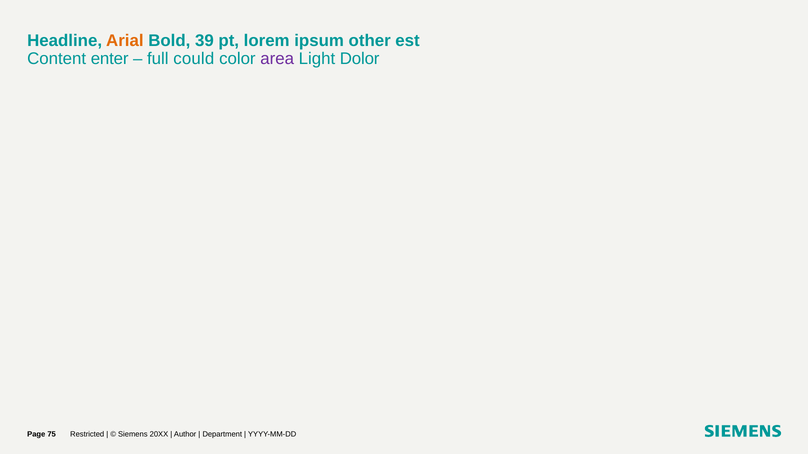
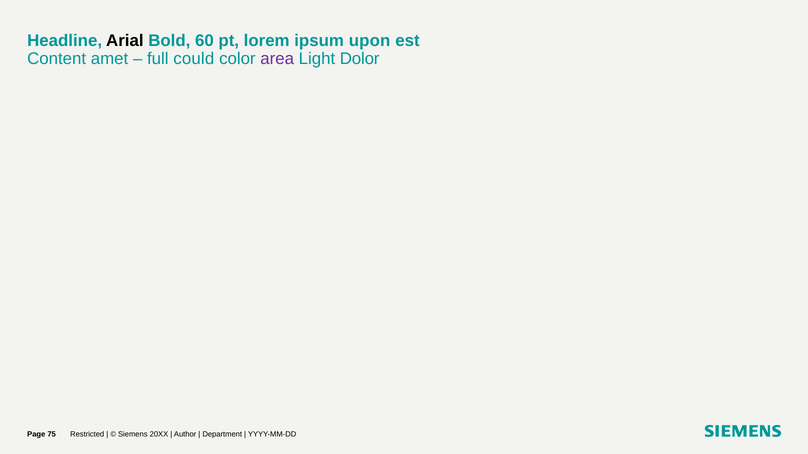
Arial colour: orange -> black (125, 41)
39: 39 -> 60 (204, 41)
other: other -> upon (370, 41)
enter: enter -> amet (110, 59)
